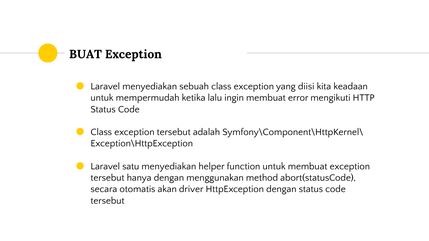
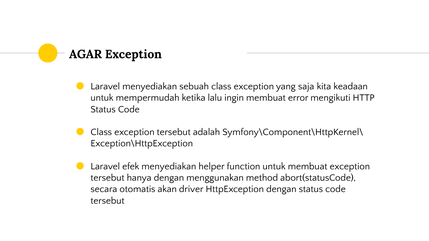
BUAT: BUAT -> AGAR (86, 54)
diisi: diisi -> saja (306, 87)
satu: satu -> efek (131, 167)
